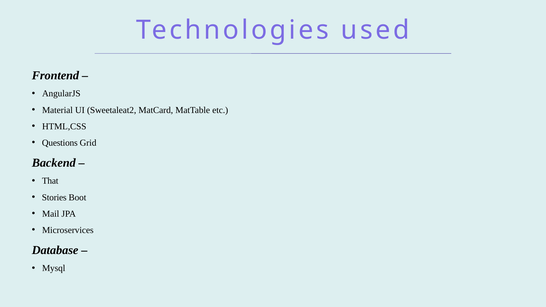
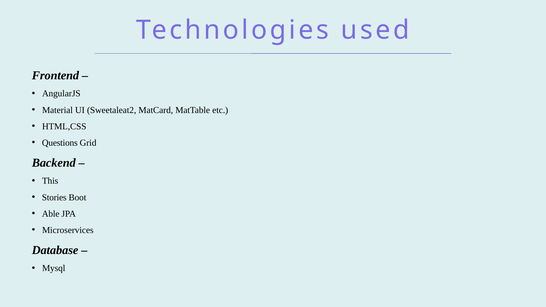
That: That -> This (50, 181)
Mail: Mail -> Able (51, 214)
